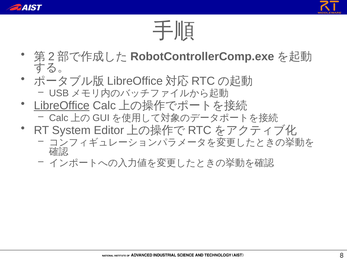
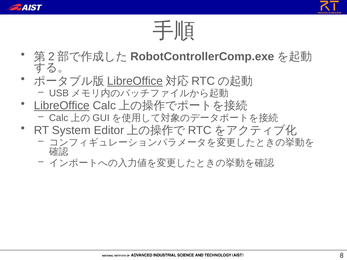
LibreOffice underline: none -> present (135, 81)
